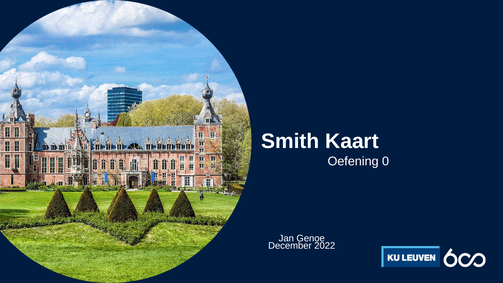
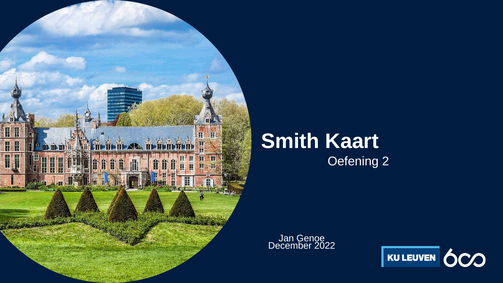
0: 0 -> 2 (386, 161)
